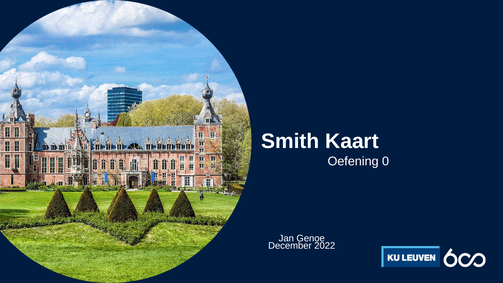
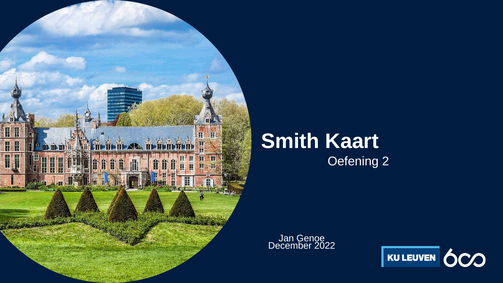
0: 0 -> 2 (386, 161)
